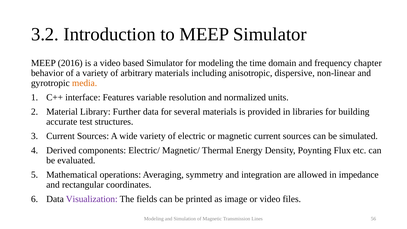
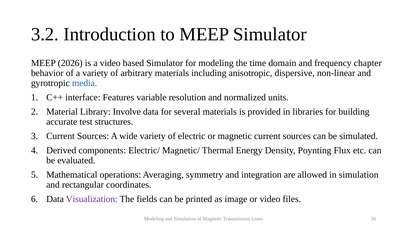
2016: 2016 -> 2026 (70, 63)
media colour: orange -> blue (85, 83)
Further: Further -> Involve (127, 112)
in impedance: impedance -> simulation (359, 175)
